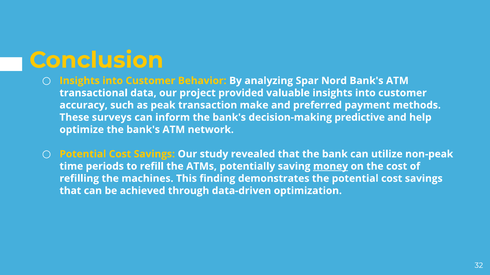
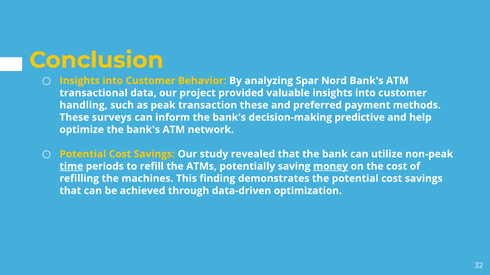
accuracy: accuracy -> handling (84, 105)
transaction make: make -> these (254, 105)
time underline: none -> present (71, 167)
